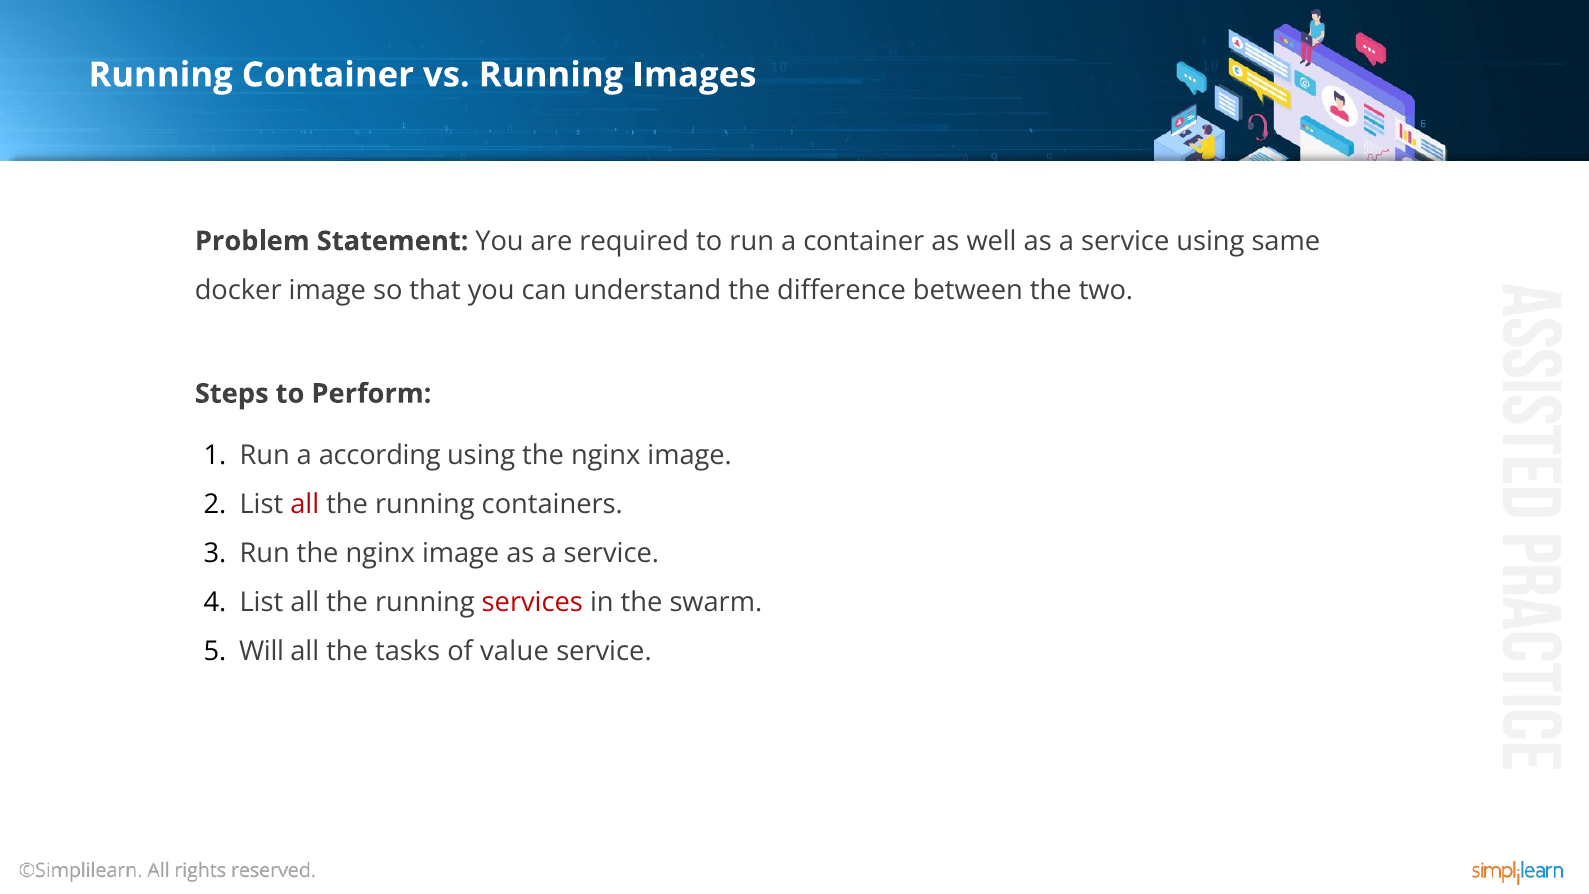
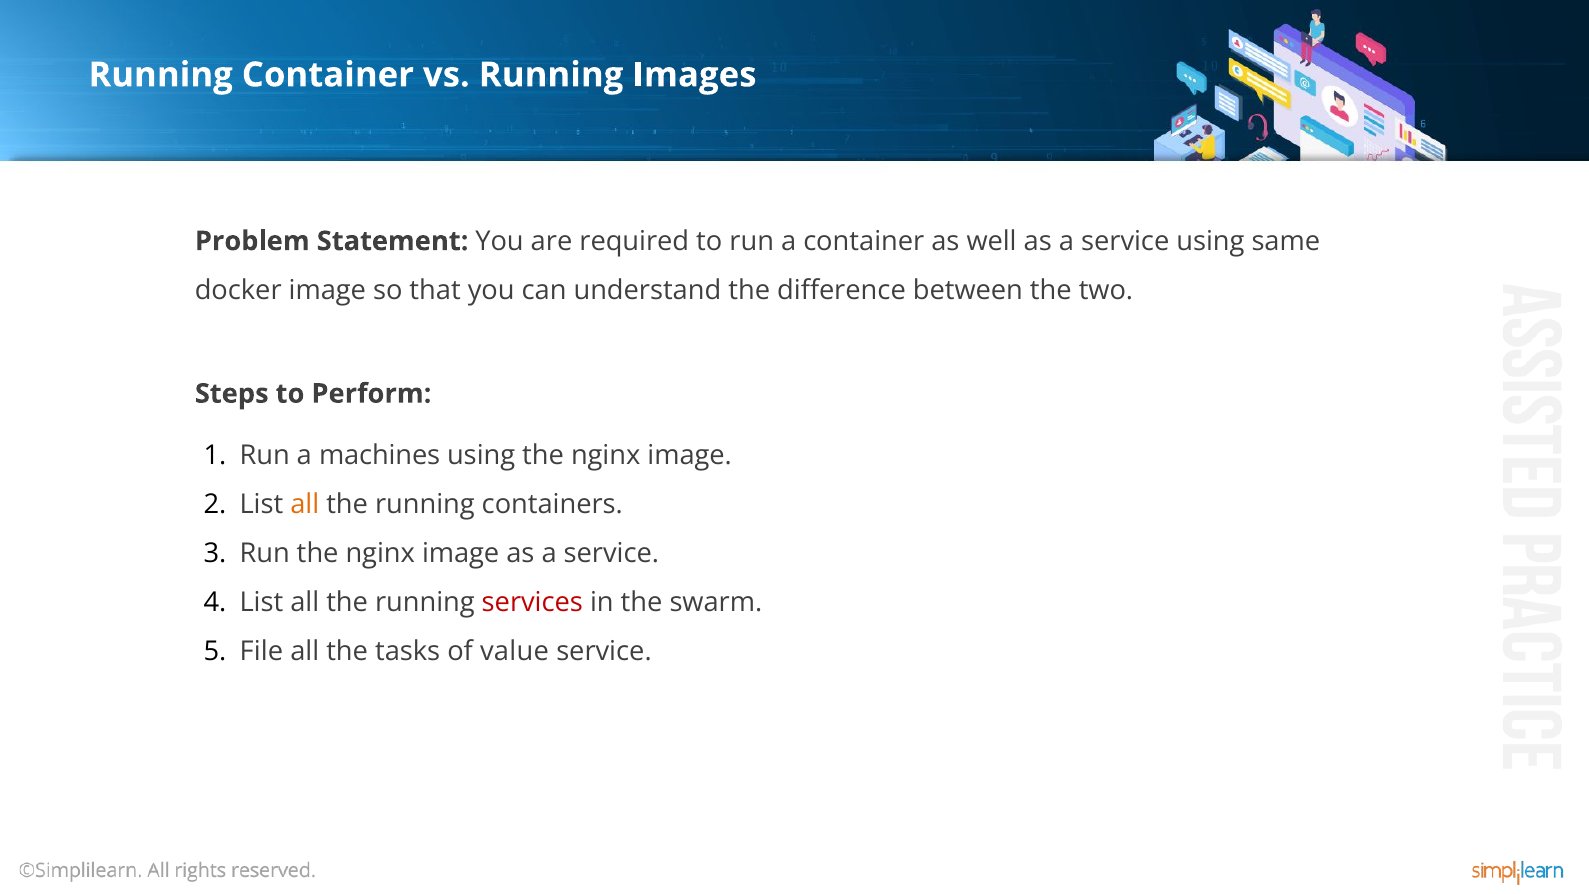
according: according -> machines (380, 455)
all colour: red -> orange (305, 504)
Will: Will -> File (261, 651)
